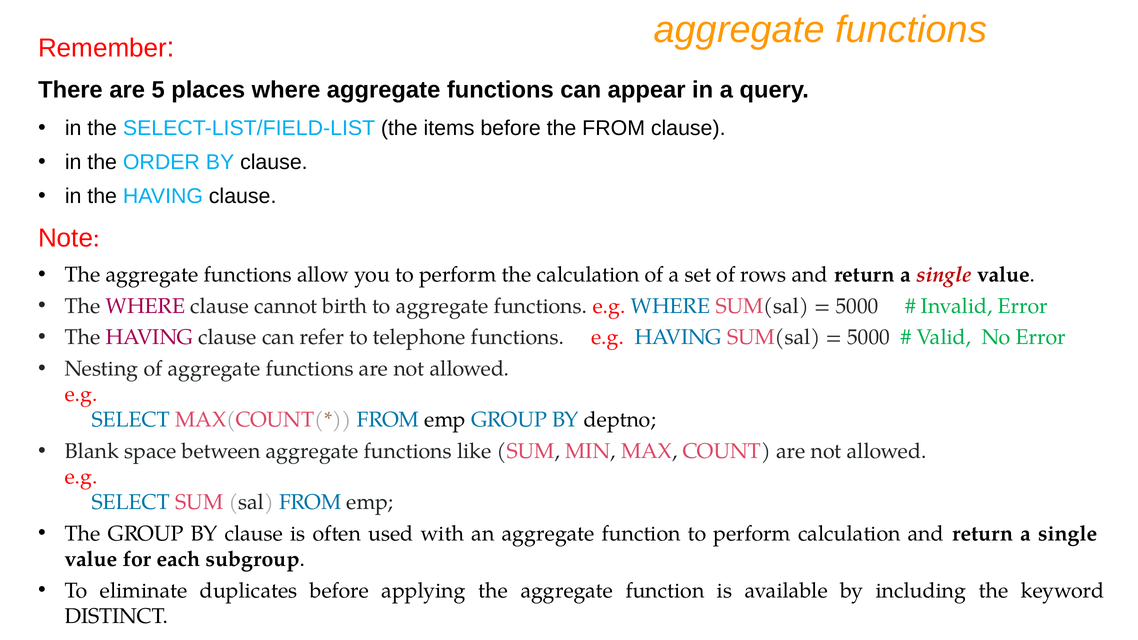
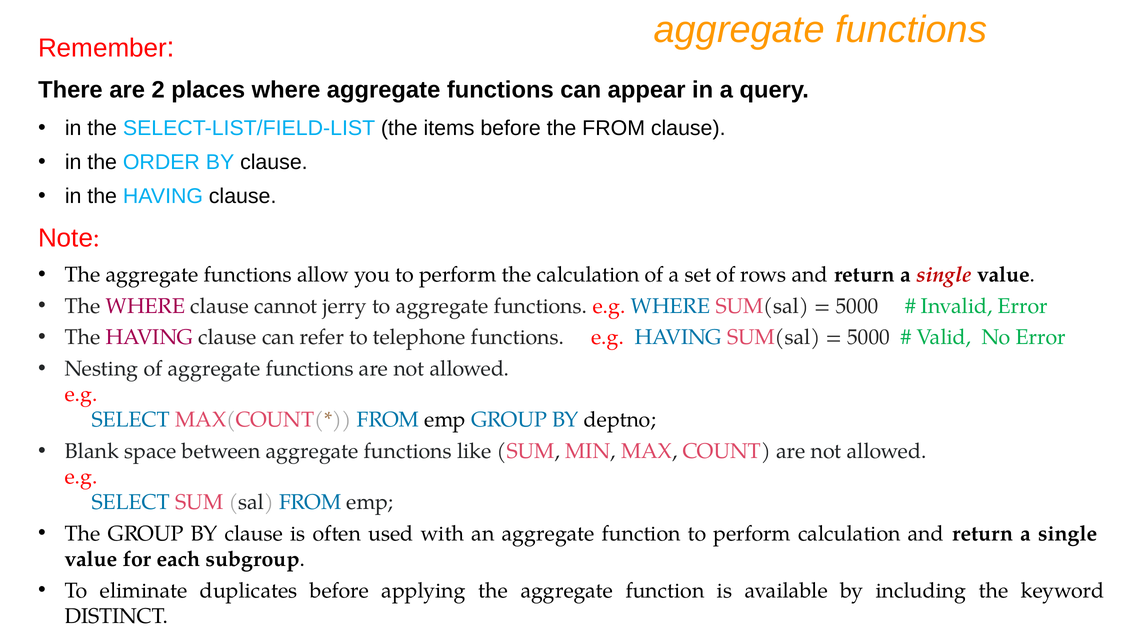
5: 5 -> 2 (158, 90)
birth: birth -> jerry (345, 306)
